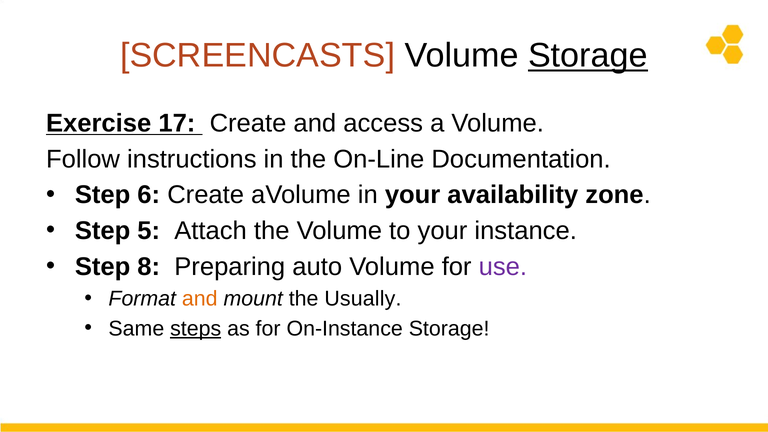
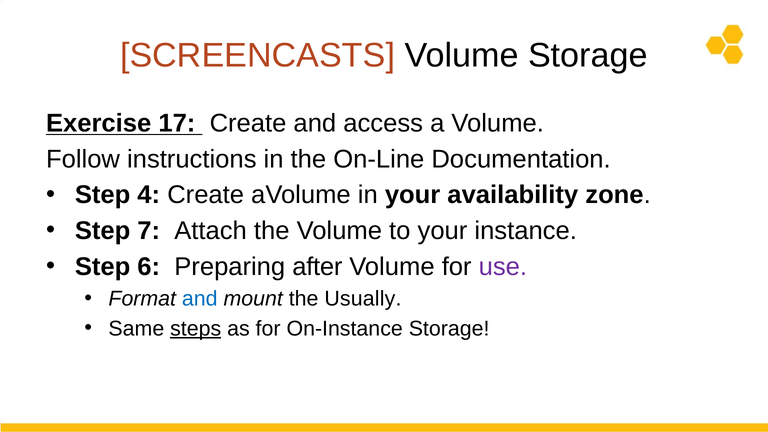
Storage underline: present -> none (588, 56)
6: 6 -> 4 (149, 195)
5: 5 -> 7 (149, 231)
8: 8 -> 6 (149, 267)
auto: auto -> after (317, 267)
and colour: orange -> blue (200, 299)
